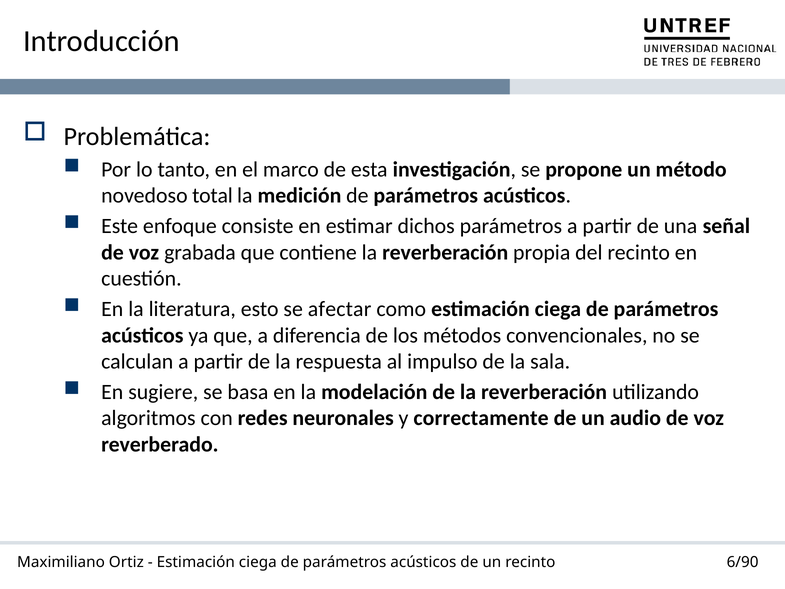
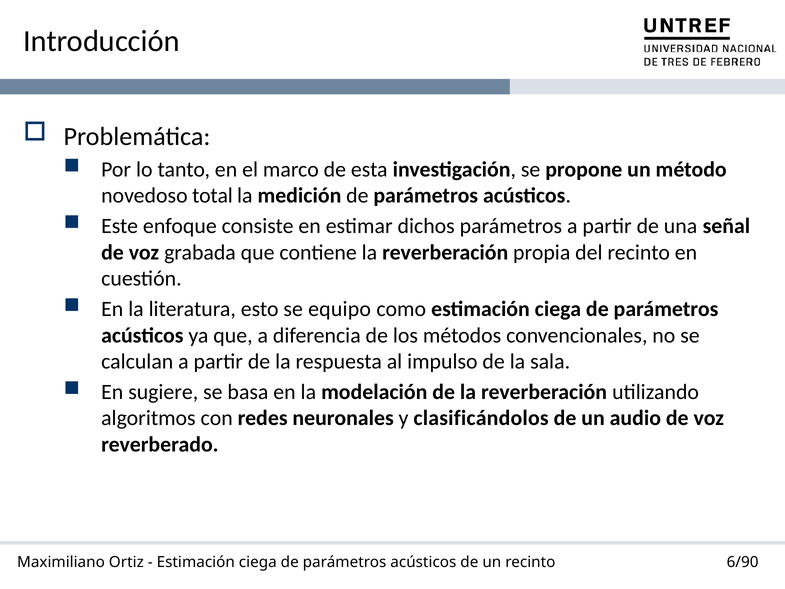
afectar: afectar -> equipo (340, 309)
correctamente: correctamente -> clasificándolos (481, 418)
